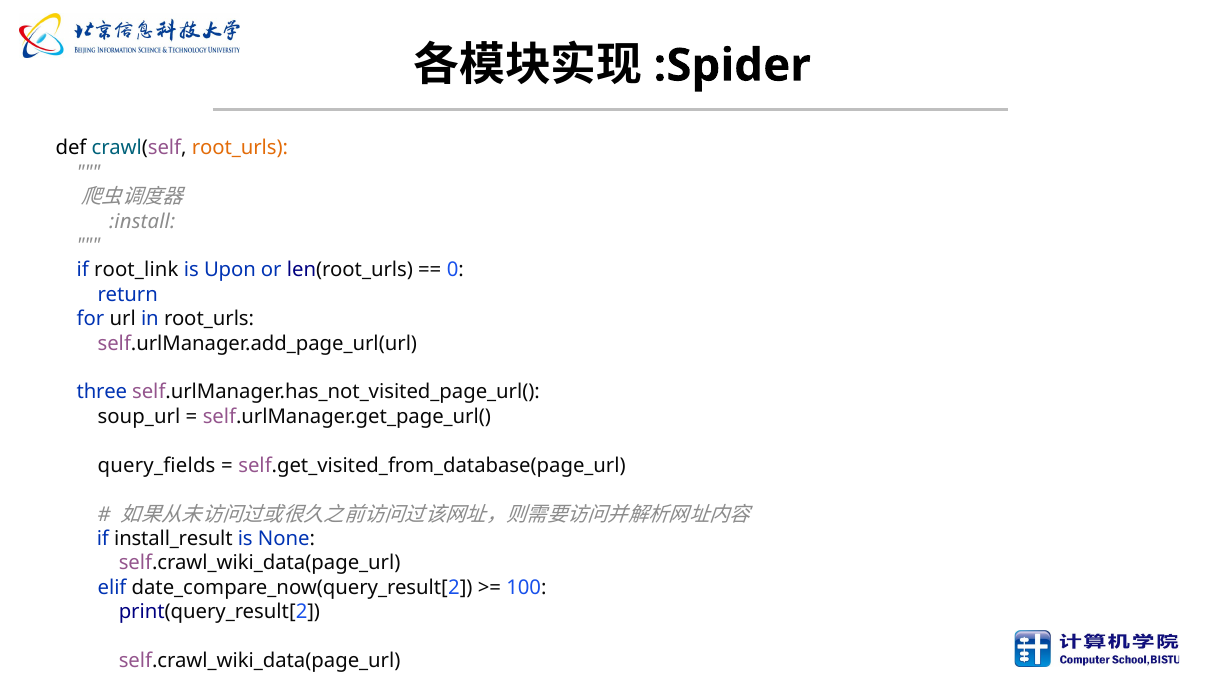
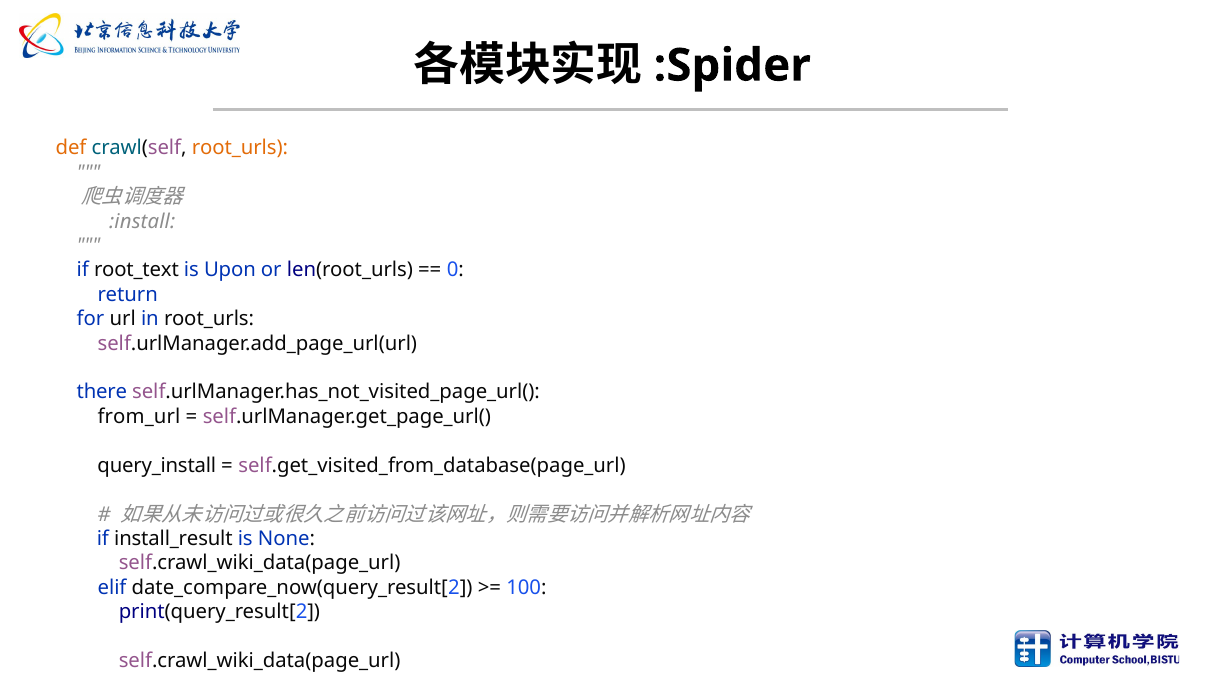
def colour: black -> orange (71, 148)
root_link: root_link -> root_text (136, 270)
three: three -> there (102, 392)
soup_url: soup_url -> from_url (139, 417)
query_fields: query_fields -> query_install (157, 465)
